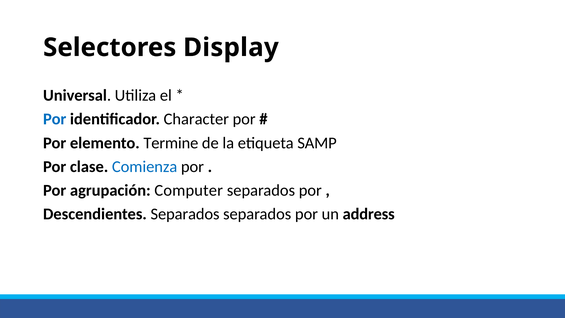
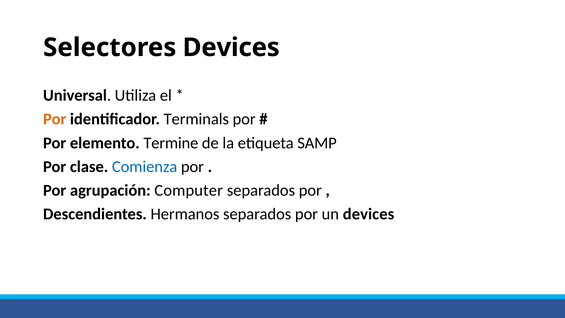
Selectores Display: Display -> Devices (231, 47)
Por colour: blue -> orange (55, 119)
Character: Character -> Terminals (196, 119)
Descendientes Separados: Separados -> Hermanos (185, 214)
un address: address -> devices (369, 214)
